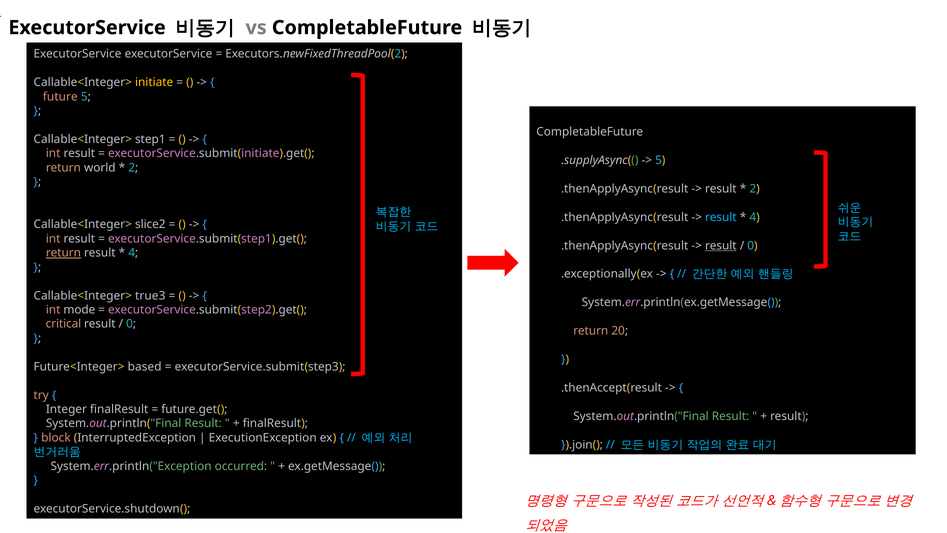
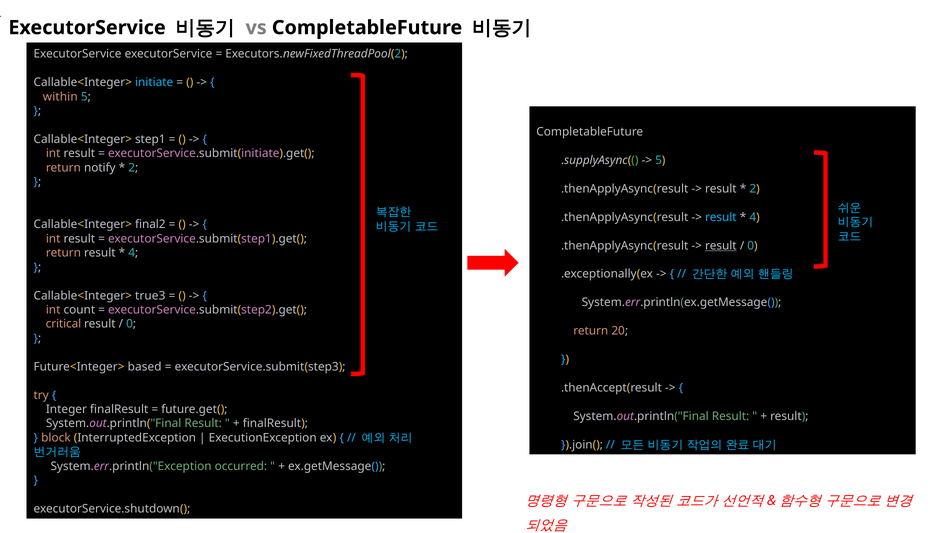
initiate colour: yellow -> light blue (154, 82)
future: future -> within (60, 97)
world: world -> notify (100, 168)
slice2: slice2 -> final2 (150, 224)
return underline: present -> none (63, 253)
mode: mode -> count (79, 310)
